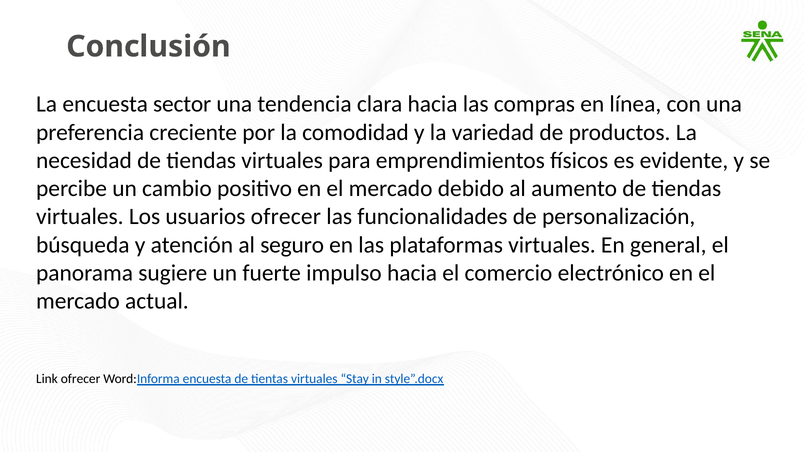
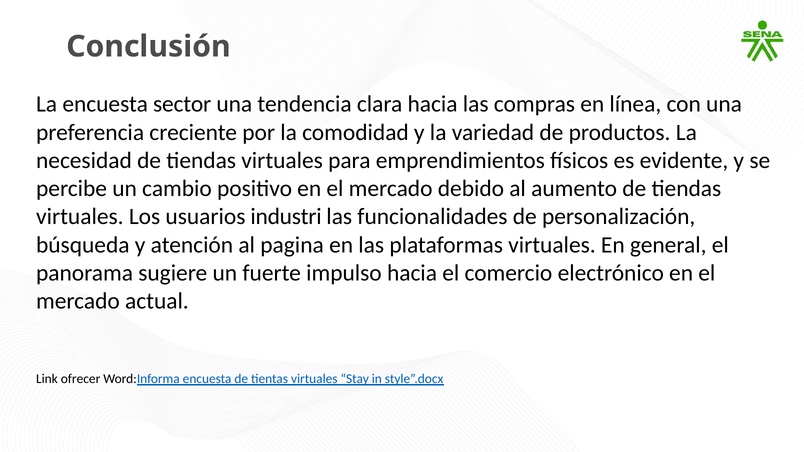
usuarios ofrecer: ofrecer -> industri (286, 217)
seguro: seguro -> pagina (292, 245)
